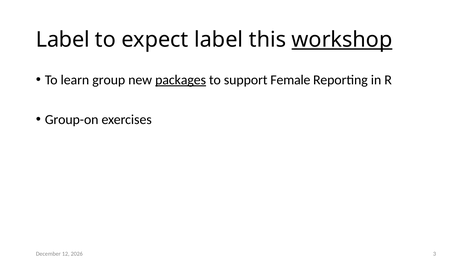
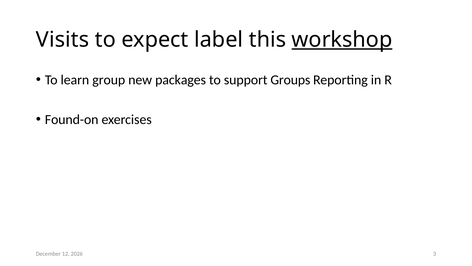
Label: Label -> Visits (63, 40)
packages underline: present -> none (181, 80)
Female: Female -> Groups (290, 80)
Group-on: Group-on -> Found-on (72, 119)
